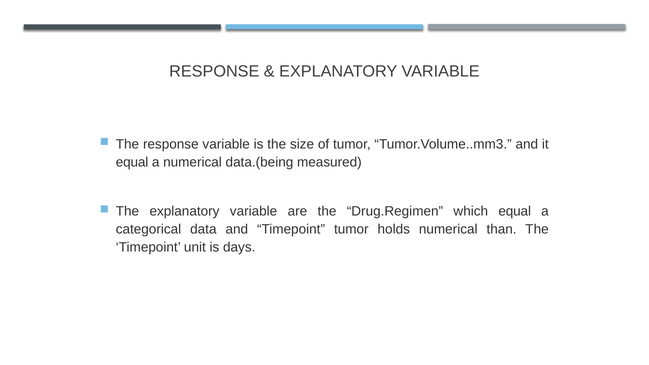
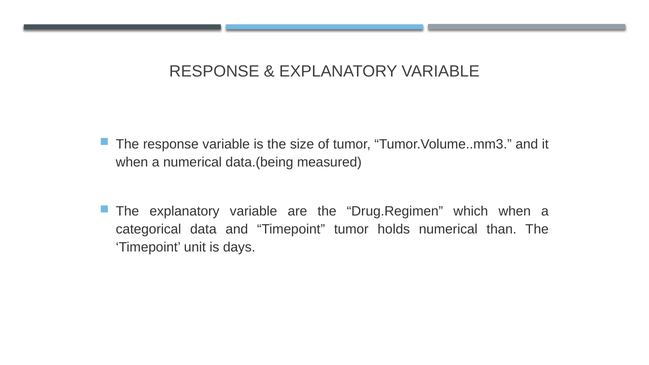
equal: equal -> when (132, 162)
which equal: equal -> when (515, 212)
